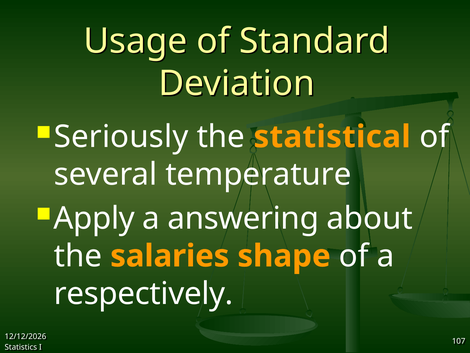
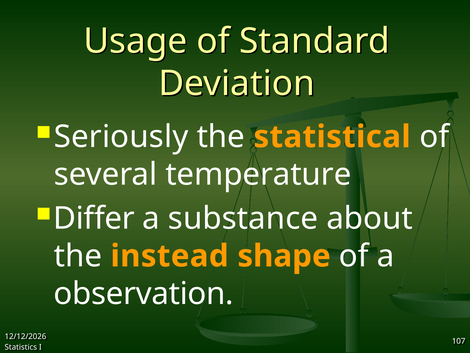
Apply: Apply -> Differ (94, 218)
answering: answering -> substance (243, 218)
salaries: salaries -> instead (170, 256)
respectively: respectively -> observation (144, 293)
